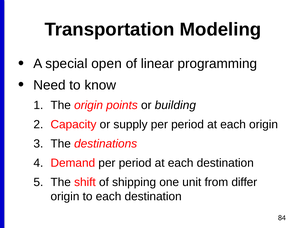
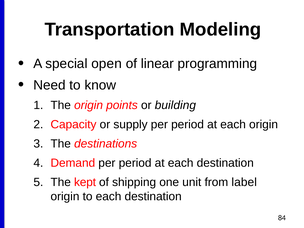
shift: shift -> kept (85, 182)
differ: differ -> label (244, 182)
